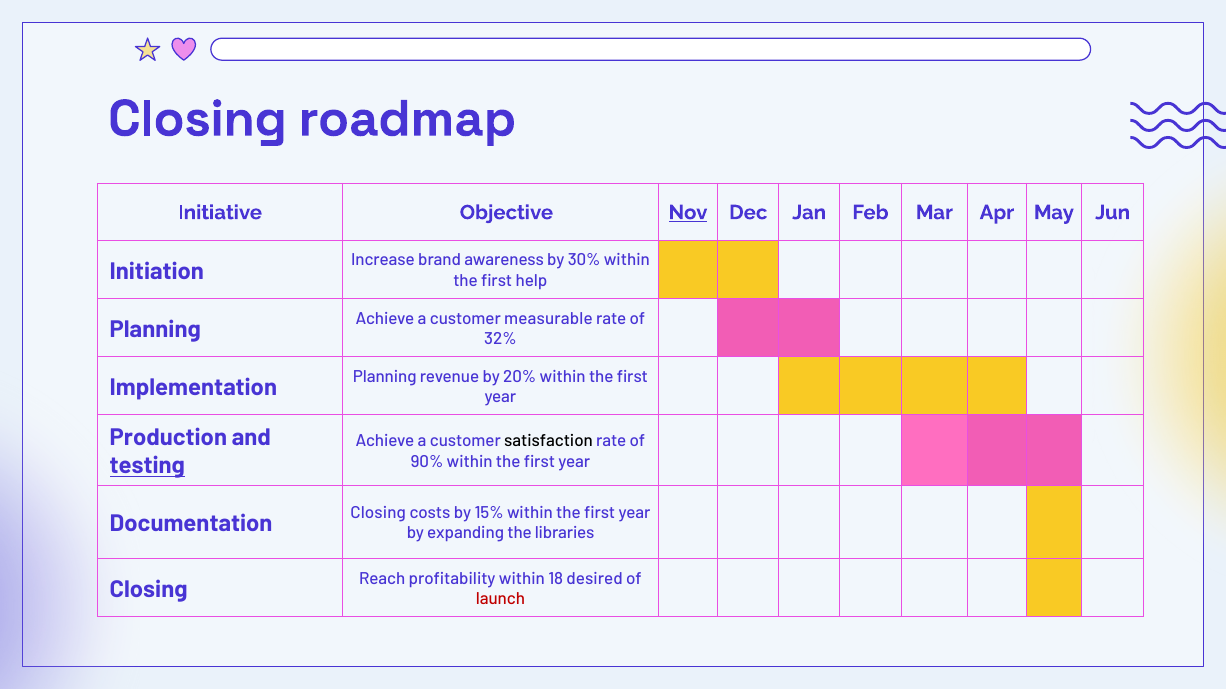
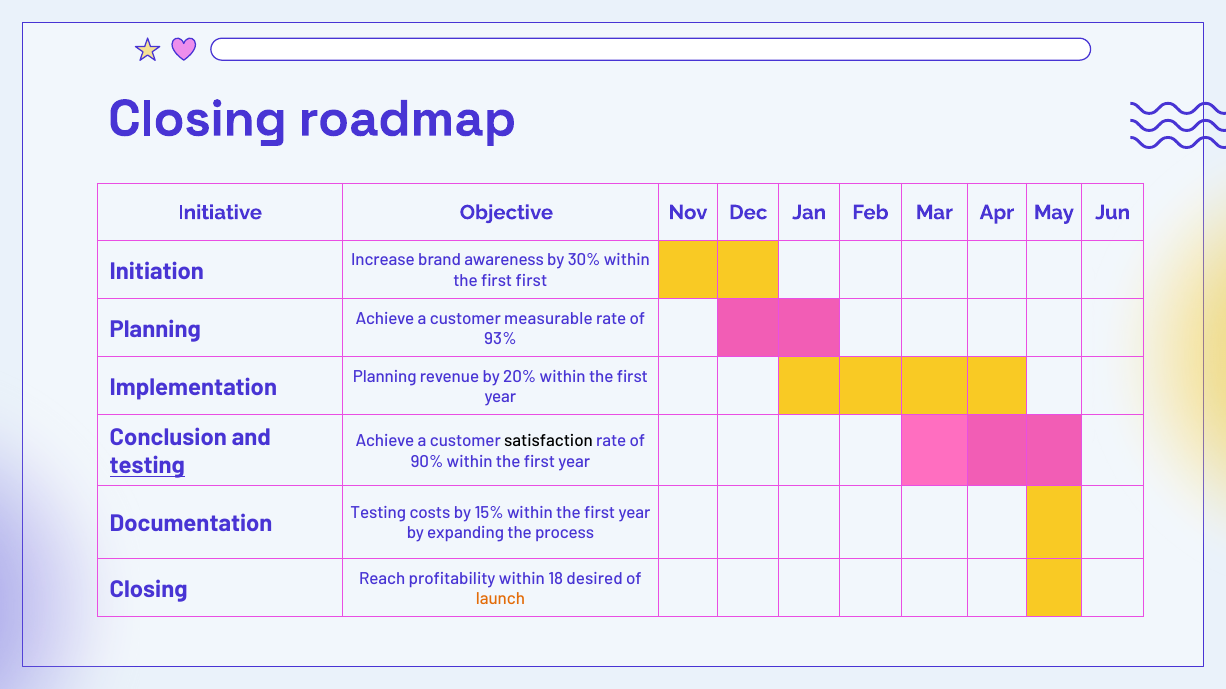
Nov underline: present -> none (688, 213)
first help: help -> first (531, 281)
32%: 32% -> 93% (500, 339)
Production: Production -> Conclusion (168, 438)
Documentation Closing: Closing -> Testing (378, 513)
libraries: libraries -> process (565, 534)
launch colour: red -> orange (500, 599)
